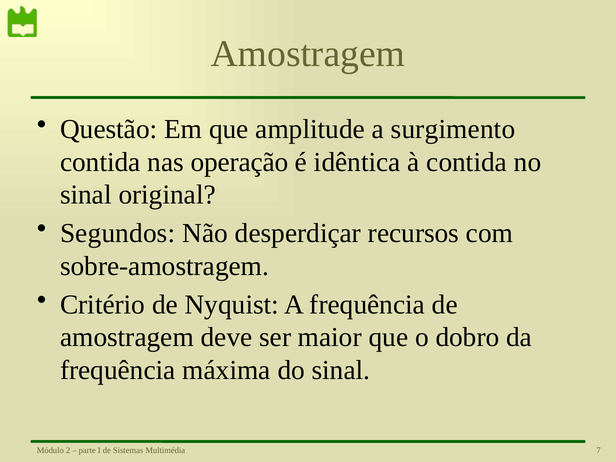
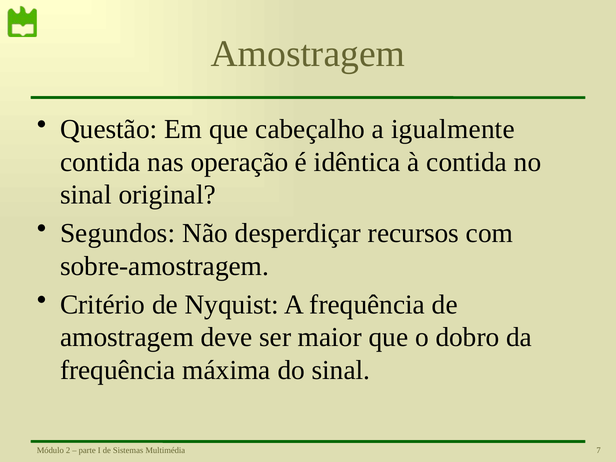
amplitude: amplitude -> cabeçalho (310, 129)
surgimento: surgimento -> igualmente (453, 129)
